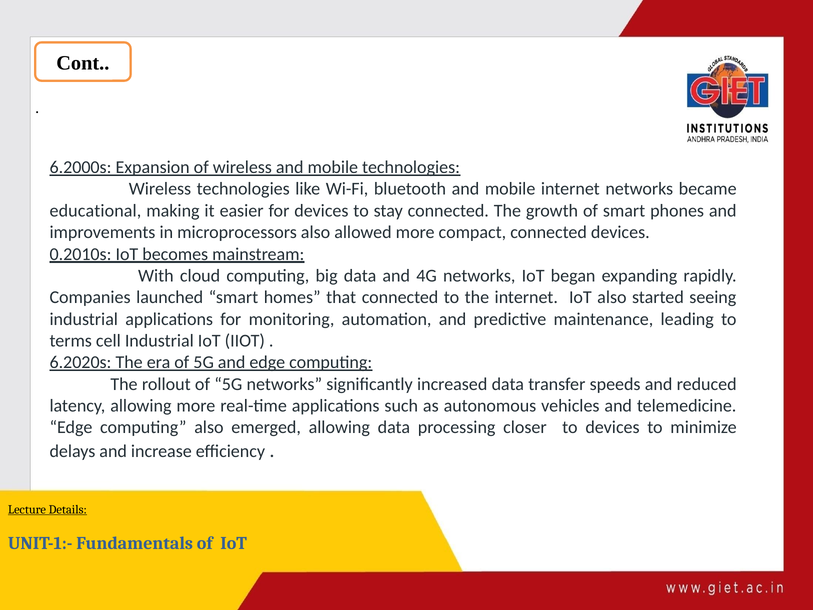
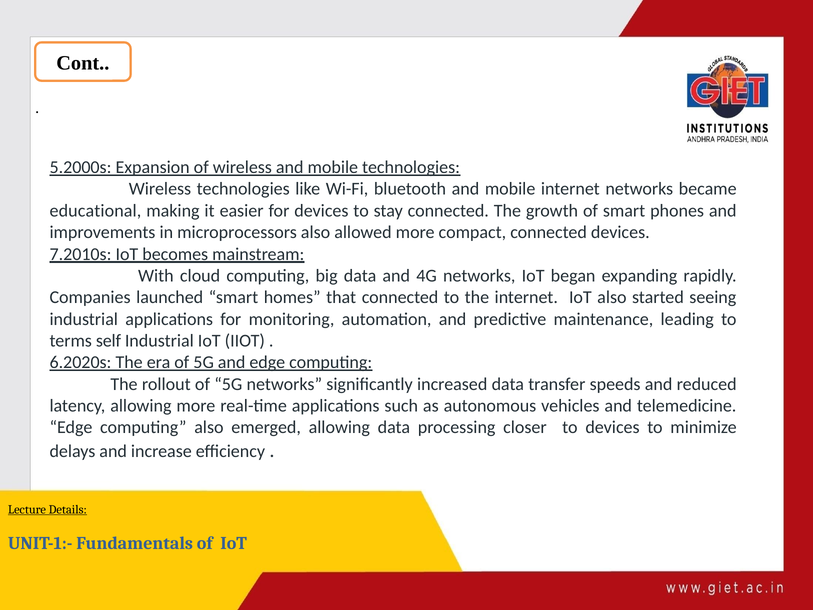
6.2000s: 6.2000s -> 5.2000s (81, 167)
0.2010s: 0.2010s -> 7.2010s (81, 254)
cell: cell -> self (109, 341)
